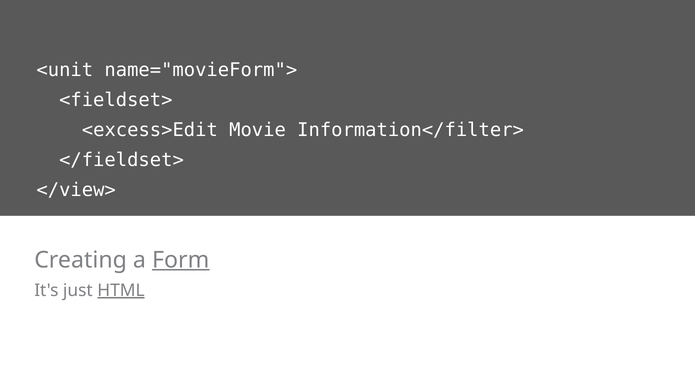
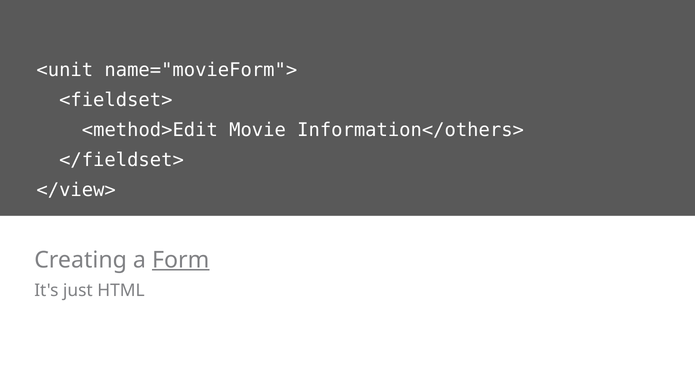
<excess>Edit: <excess>Edit -> <method>Edit (150, 130)
Information</filter>: Information</filter> -> Information</others> (411, 130)
HTML underline: present -> none (121, 290)
